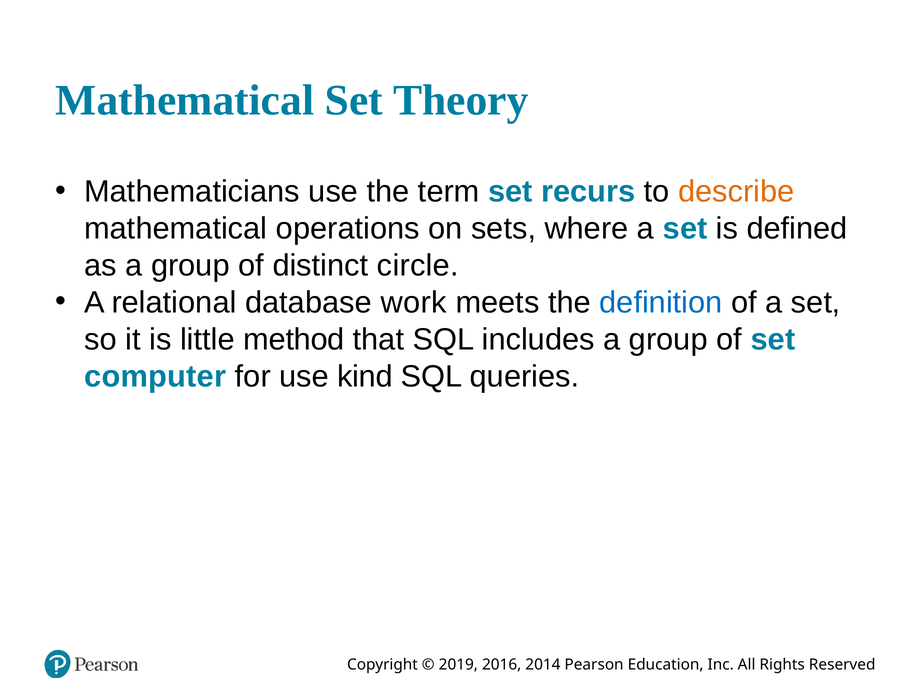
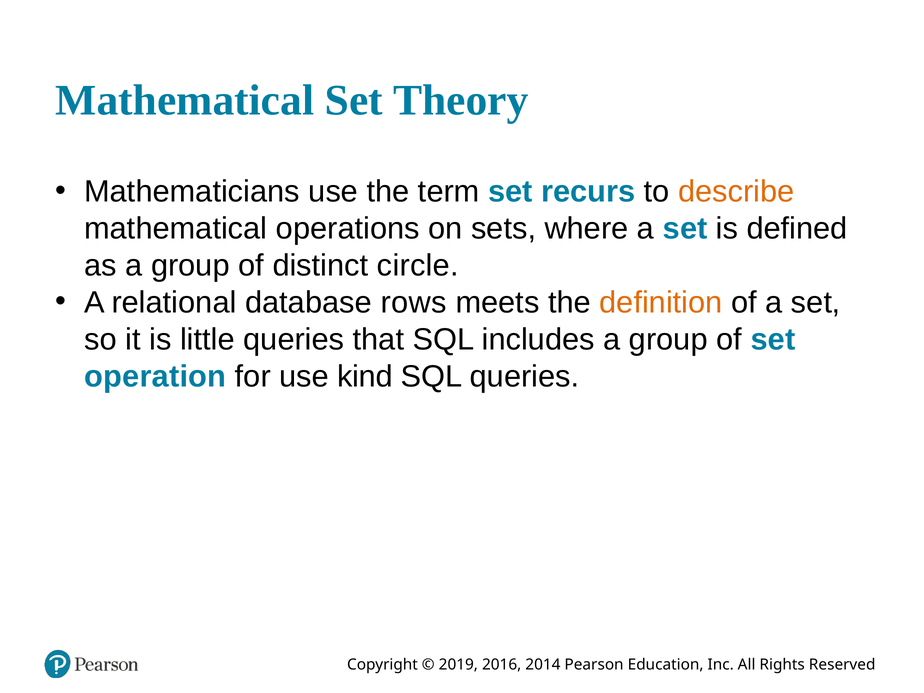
work: work -> rows (414, 302)
definition colour: blue -> orange (661, 302)
little method: method -> queries (294, 339)
computer: computer -> operation (155, 376)
